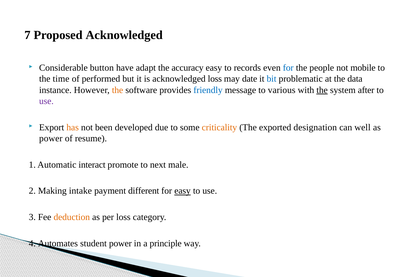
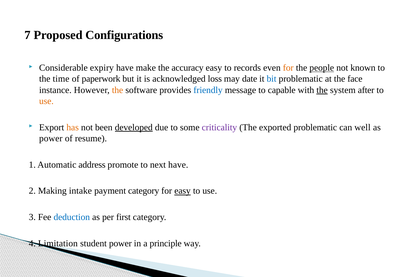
Proposed Acknowledged: Acknowledged -> Configurations (124, 35)
button: button -> expiry (102, 68)
adapt: adapt -> make (146, 68)
for colour: blue -> orange (288, 68)
people underline: none -> present (322, 68)
mobile: mobile -> known (363, 68)
performed: performed -> paperwork (101, 79)
data: data -> face (355, 79)
various: various -> capable (282, 90)
use colour: purple -> orange (46, 101)
developed underline: none -> present (134, 127)
criticality colour: orange -> purple (219, 127)
exported designation: designation -> problematic (315, 127)
interact: interact -> address (92, 164)
next male: male -> have (178, 164)
payment different: different -> category (144, 191)
deduction colour: orange -> blue (72, 217)
per loss: loss -> first (123, 217)
Automates: Automates -> Limitation (58, 243)
